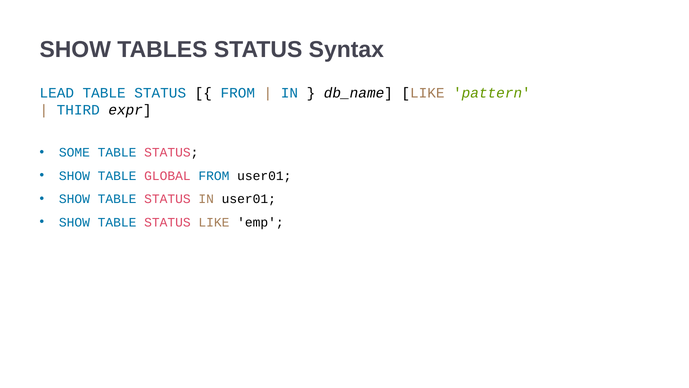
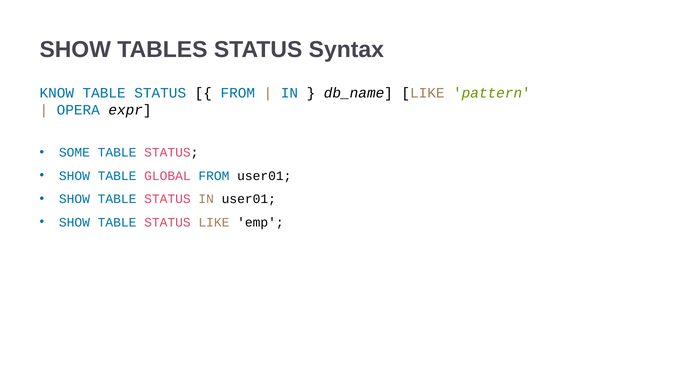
LEAD: LEAD -> KNOW (57, 93)
THIRD: THIRD -> OPERA (78, 110)
